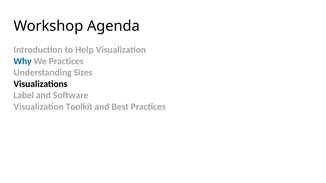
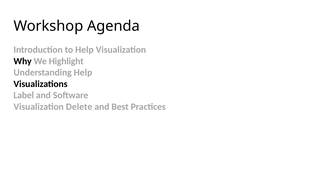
Why colour: blue -> black (23, 61)
We Practices: Practices -> Highlight (66, 61)
Understanding Sizes: Sizes -> Help (83, 73)
Toolkit: Toolkit -> Delete (79, 107)
